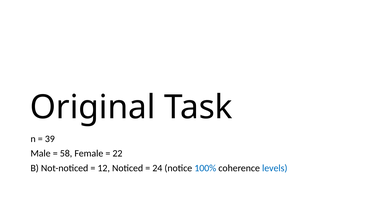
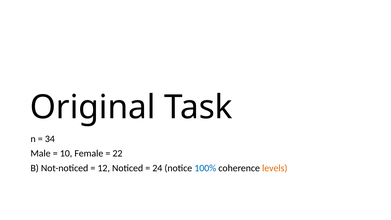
39: 39 -> 34 (50, 139)
58: 58 -> 10 (66, 153)
levels colour: blue -> orange (275, 168)
